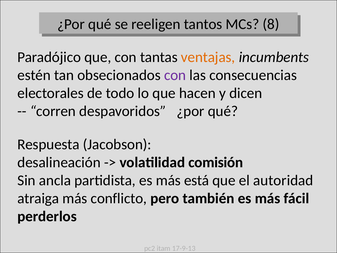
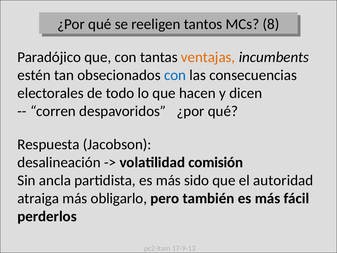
con colour: purple -> blue (175, 75)
está: está -> sido (197, 180)
conflicto: conflicto -> obligarlo (119, 198)
